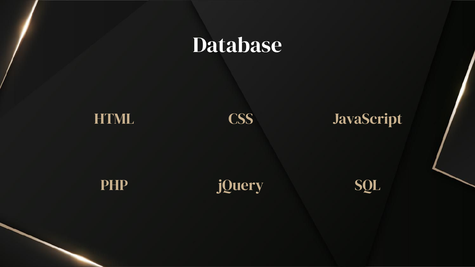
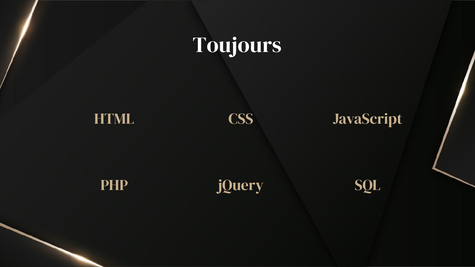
Database: Database -> Toujours (237, 45)
